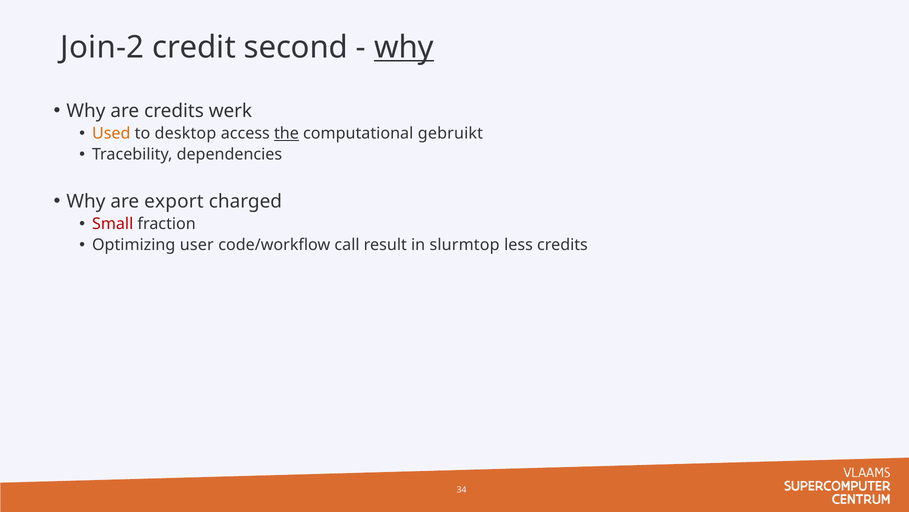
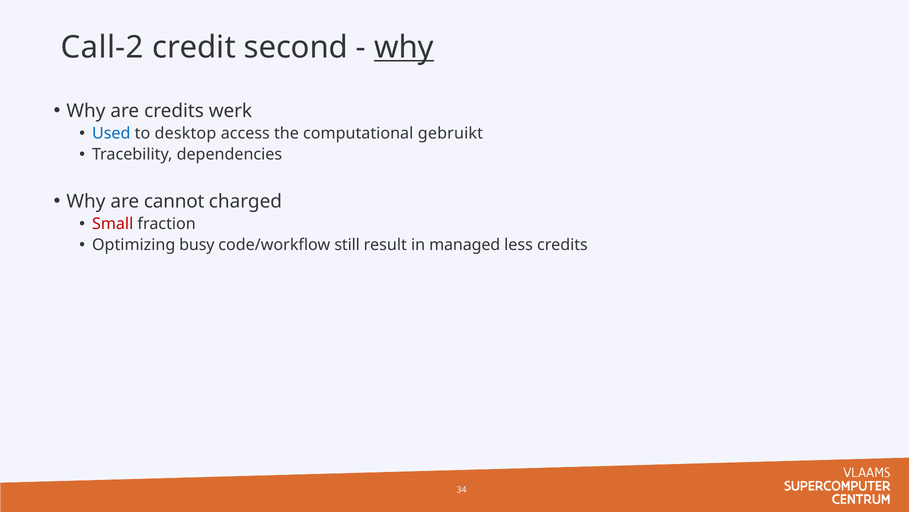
Join-2: Join-2 -> Call-2 (102, 47)
Used colour: orange -> blue (111, 133)
the underline: present -> none (286, 133)
export: export -> cannot (174, 201)
user: user -> busy (197, 245)
call: call -> still (347, 245)
slurmtop: slurmtop -> managed (465, 245)
